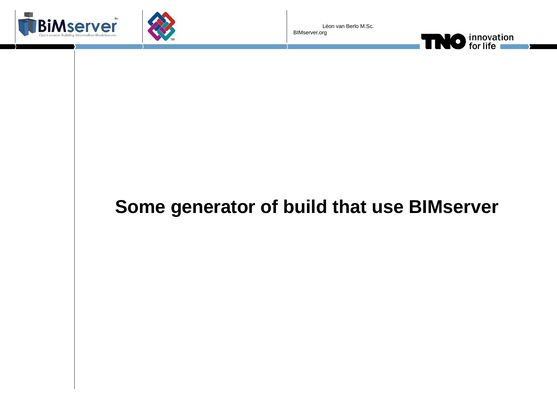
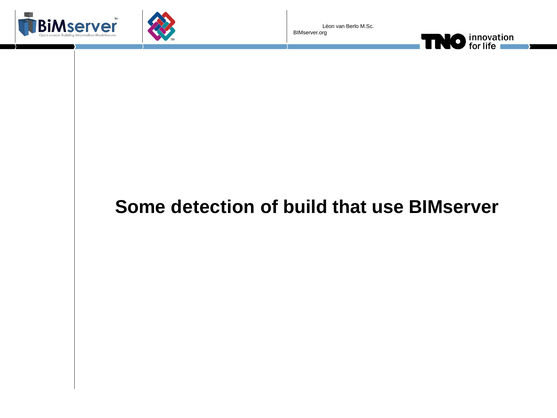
generator: generator -> detection (213, 207)
